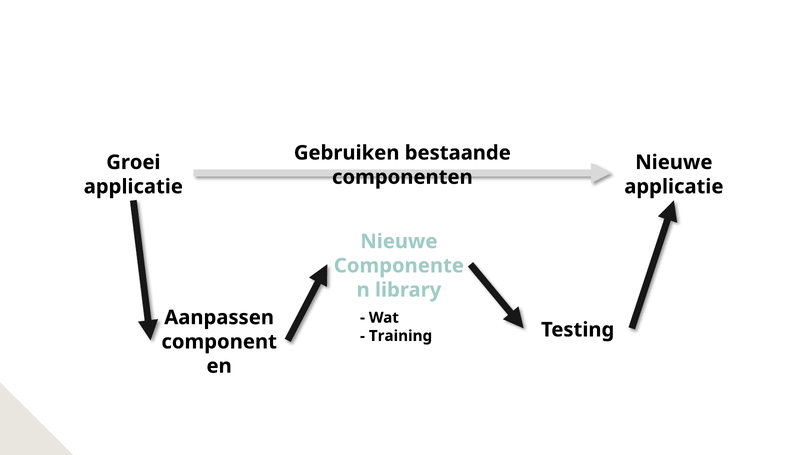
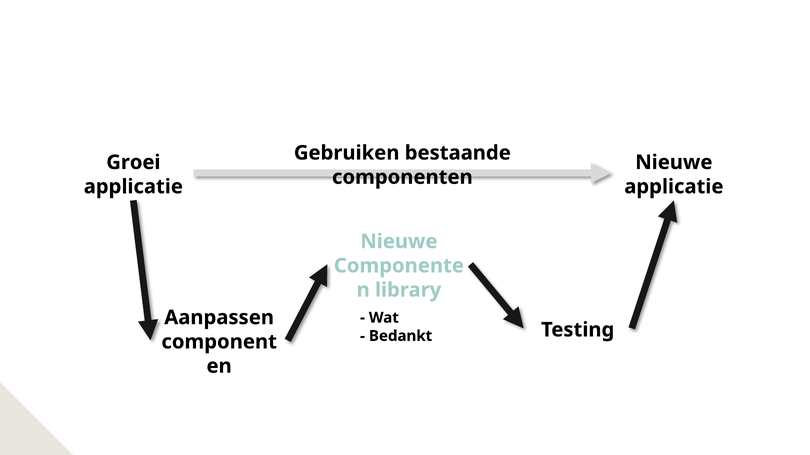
Training: Training -> Bedankt (401, 336)
